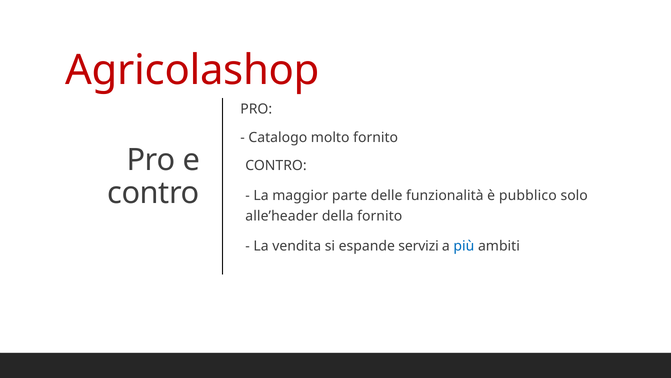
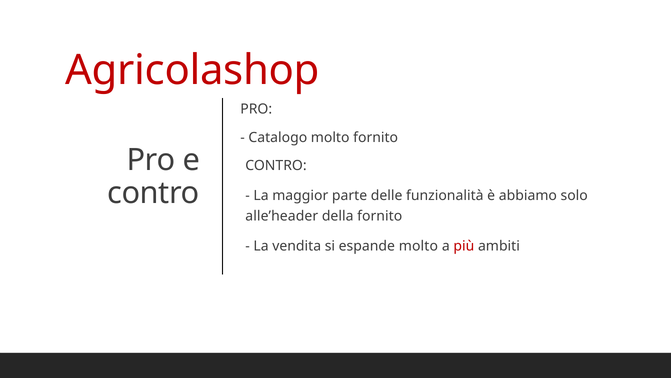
pubblico: pubblico -> abbiamo (528, 196)
espande servizi: servizi -> molto (418, 246)
più colour: blue -> red (464, 246)
